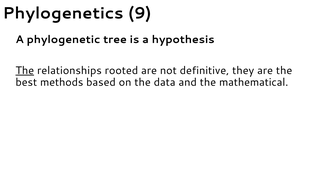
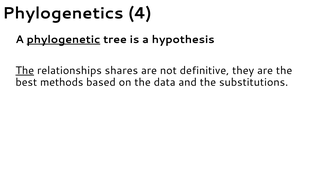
9: 9 -> 4 (140, 13)
phylogenetic underline: none -> present (63, 39)
rooted: rooted -> shares (121, 70)
mathematical: mathematical -> substitutions (254, 82)
